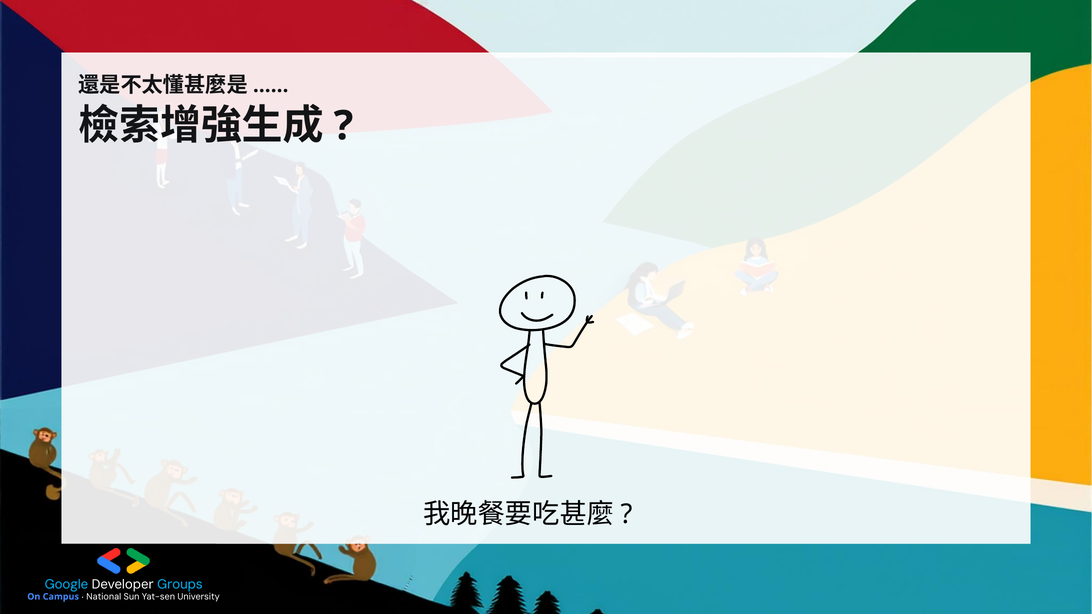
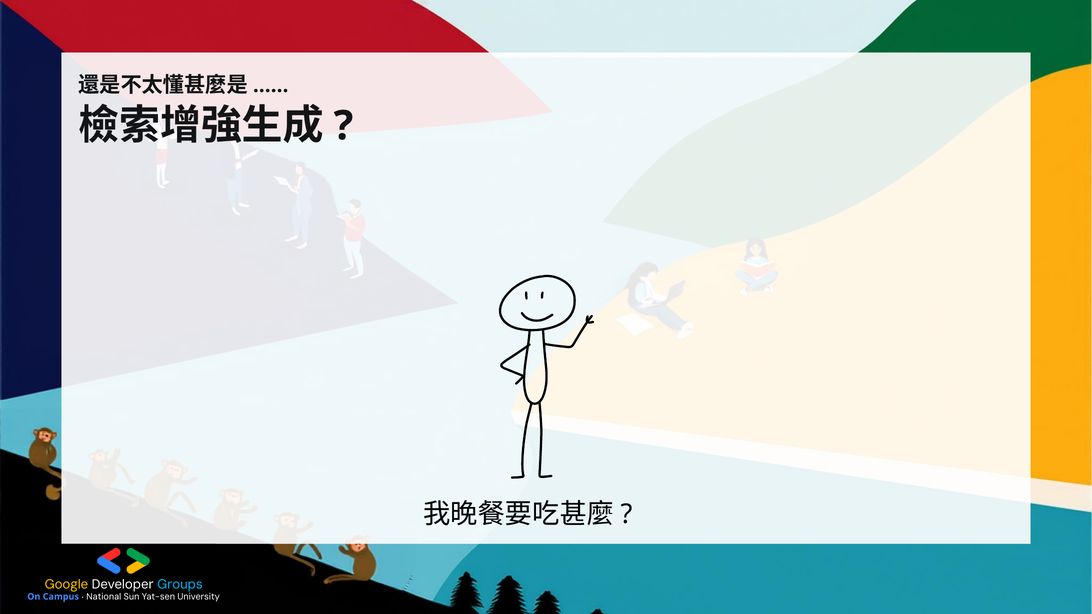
Google colour: light blue -> yellow (66, 585)
